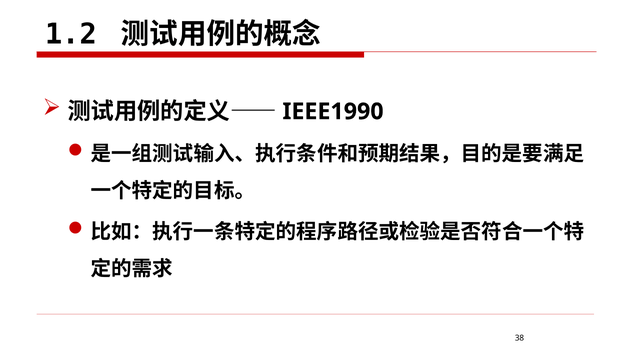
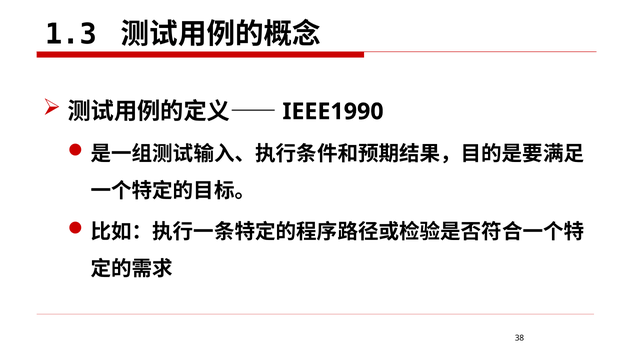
1.2: 1.2 -> 1.3 (71, 34)
